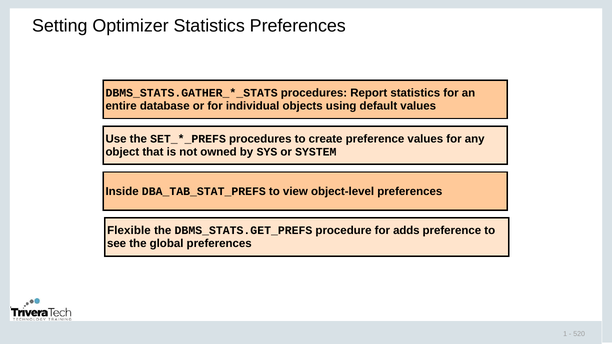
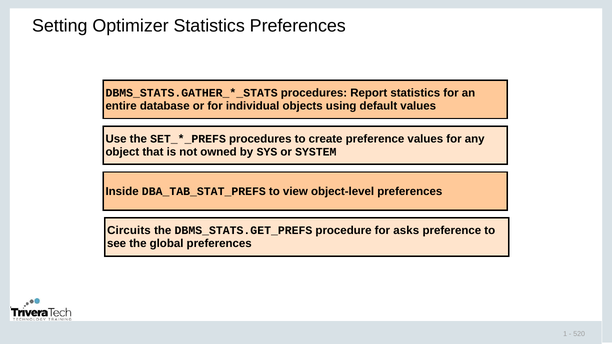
Flexible: Flexible -> Circuits (129, 231)
adds: adds -> asks (406, 231)
